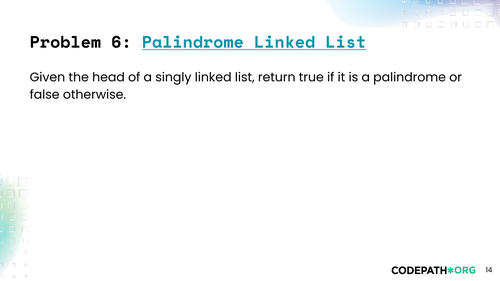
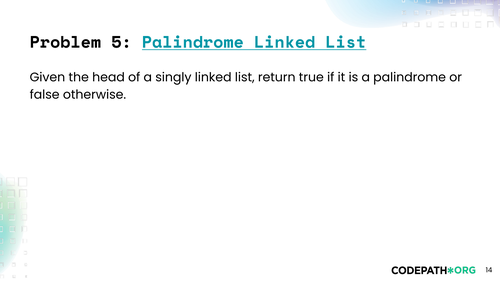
6: 6 -> 5 (121, 42)
